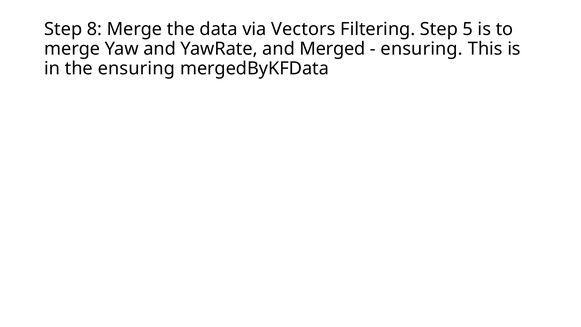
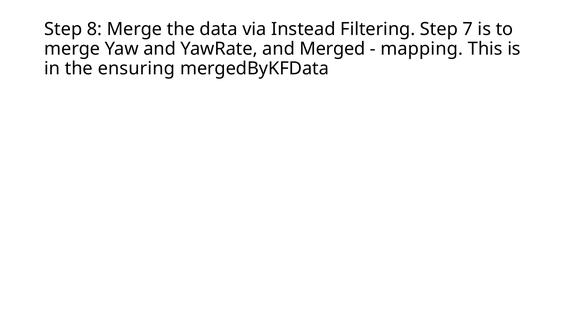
Vectors: Vectors -> Instead (303, 29)
5: 5 -> 7 (468, 29)
ensuring: ensuring -> mapping (422, 49)
